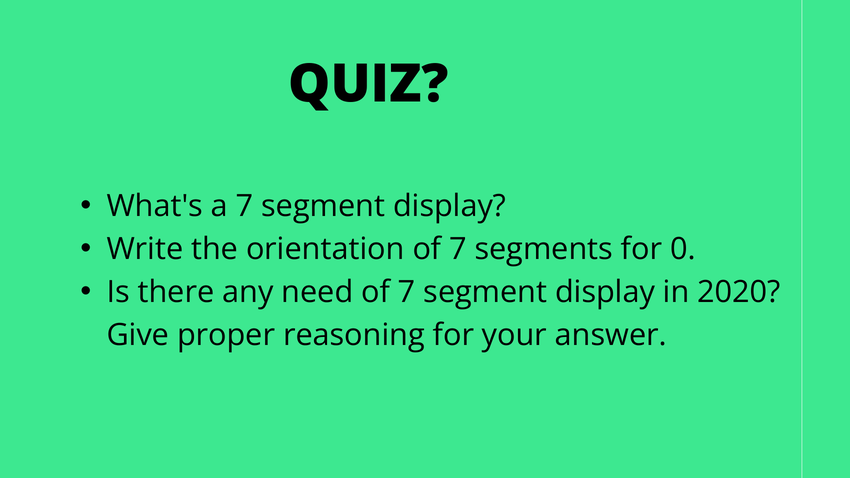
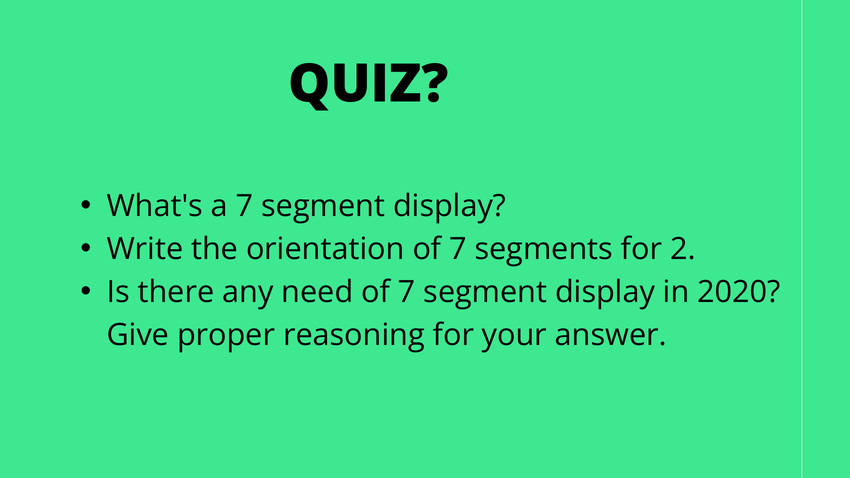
0: 0 -> 2 (683, 249)
